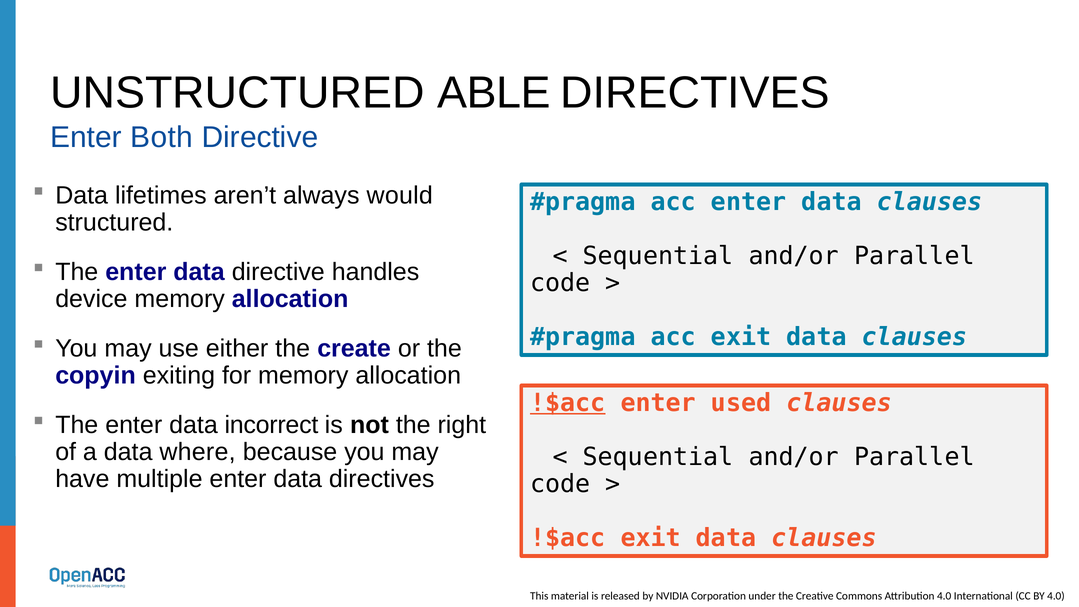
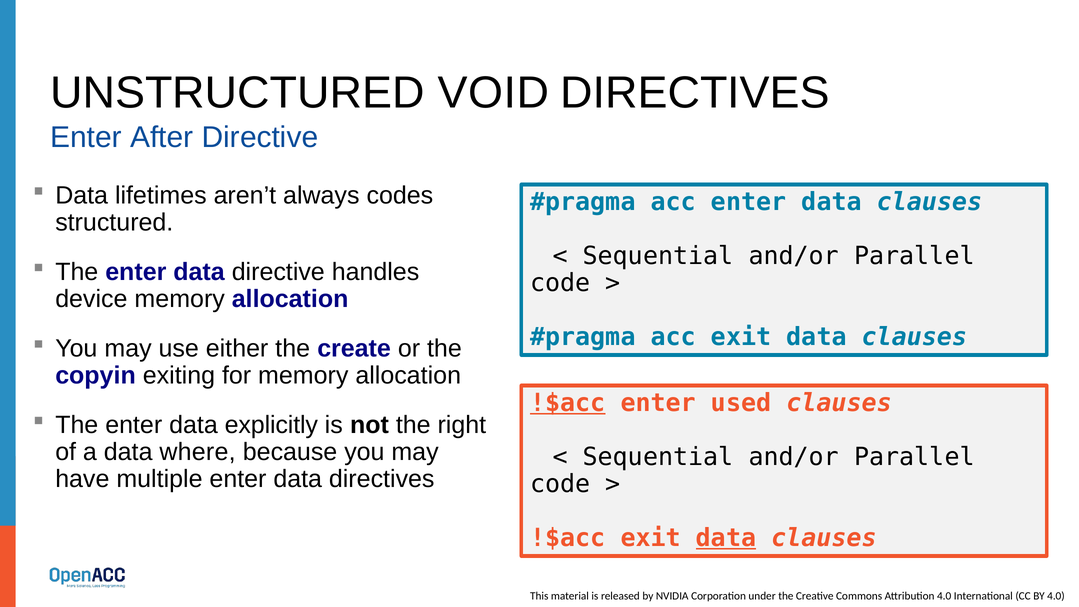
ABLE: ABLE -> VOID (493, 93)
Both: Both -> After (162, 137)
would: would -> codes (400, 195)
incorrect: incorrect -> explicitly (271, 425)
data underline: none -> present (726, 538)
